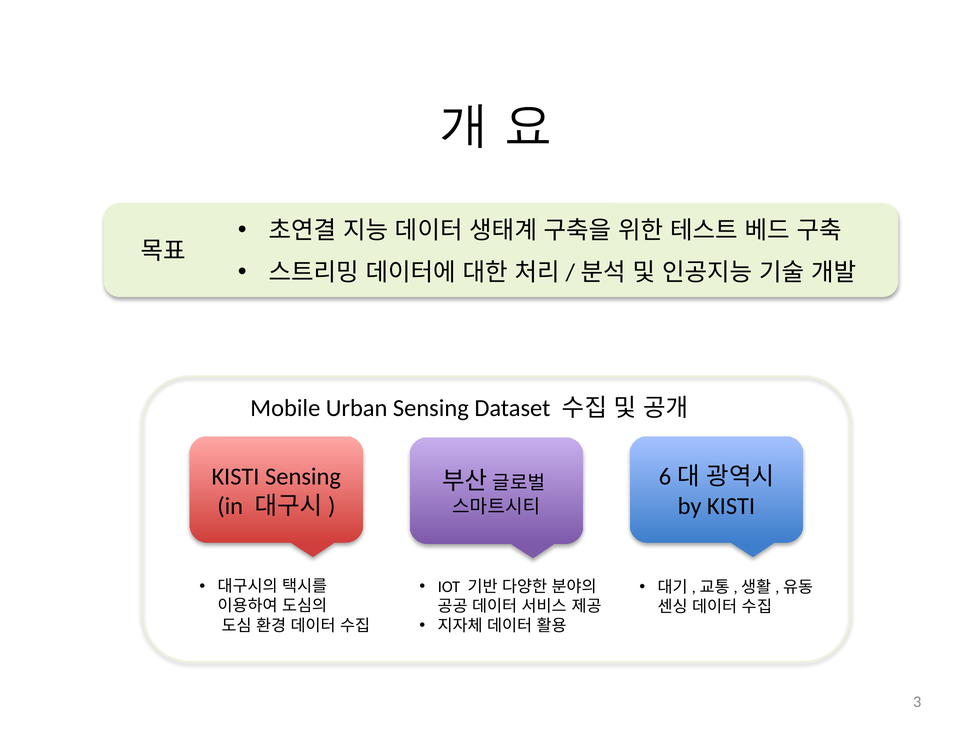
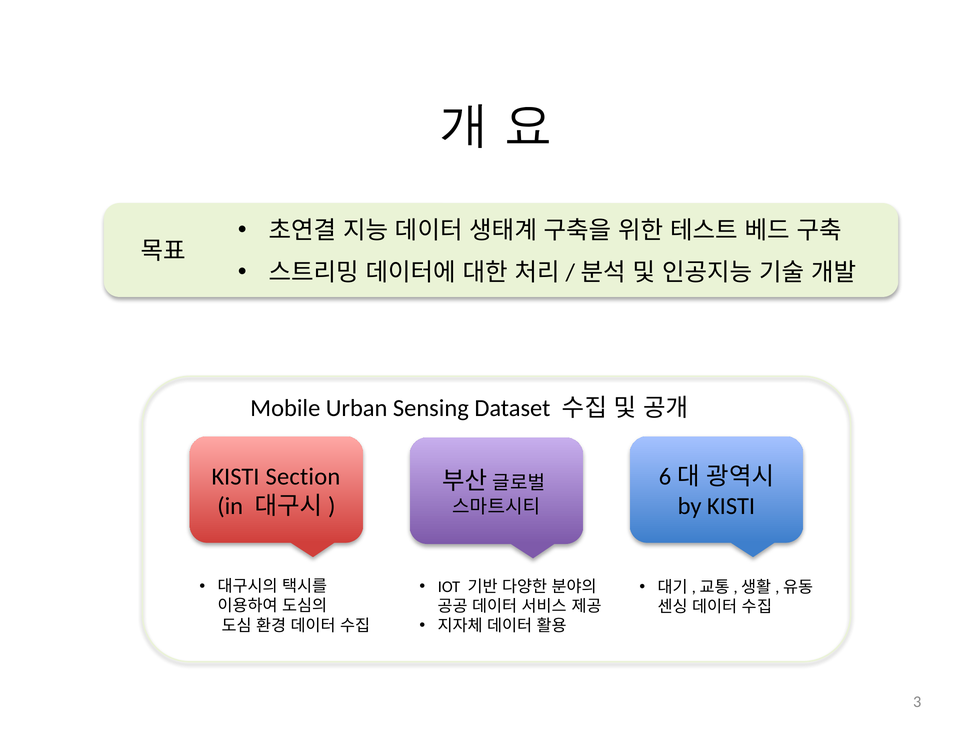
KISTI Sensing: Sensing -> Section (303, 477)
